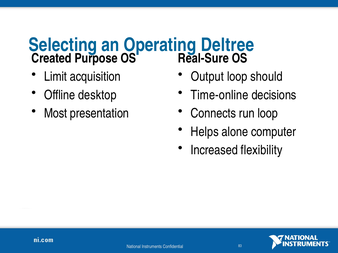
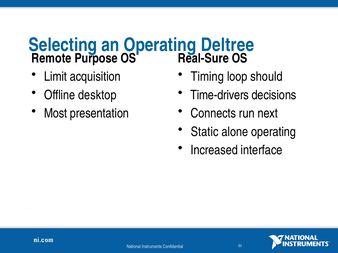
Created: Created -> Remote (51, 58)
Output: Output -> Timing (207, 77)
Time-online: Time-online -> Time-drivers (220, 95)
run loop: loop -> next (268, 114)
Helps: Helps -> Static (205, 132)
alone computer: computer -> operating (273, 132)
flexibility: flexibility -> interface (262, 150)
